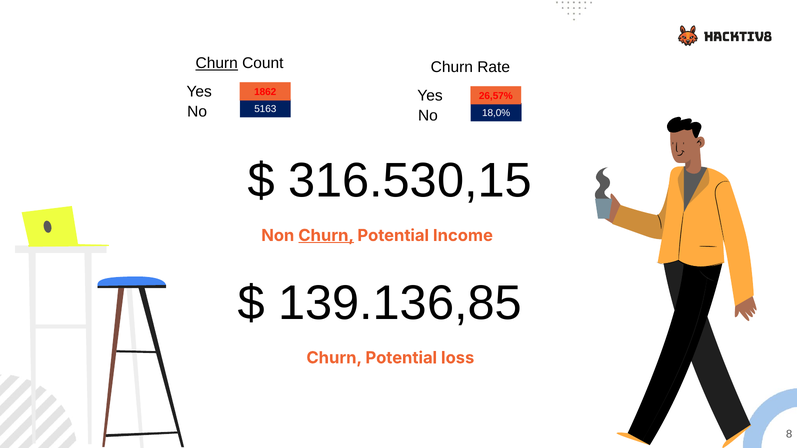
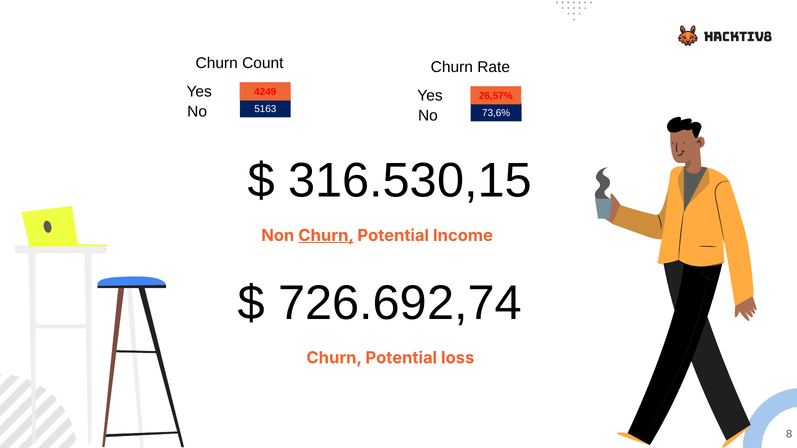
Churn underline: present -> none (217, 63)
1862: 1862 -> 4249 (265, 92)
18,0%: 18,0% -> 73,6% (496, 113)
139.136,85: 139.136,85 -> 726.692,74 (400, 303)
